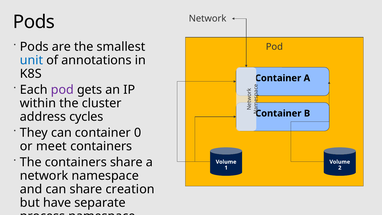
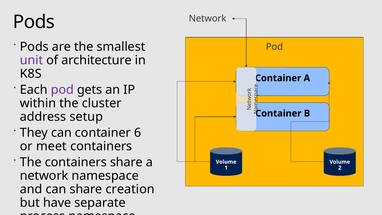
unit colour: blue -> purple (32, 60)
annotations: annotations -> architecture (97, 60)
cycles: cycles -> setup (86, 117)
0: 0 -> 6 (138, 133)
